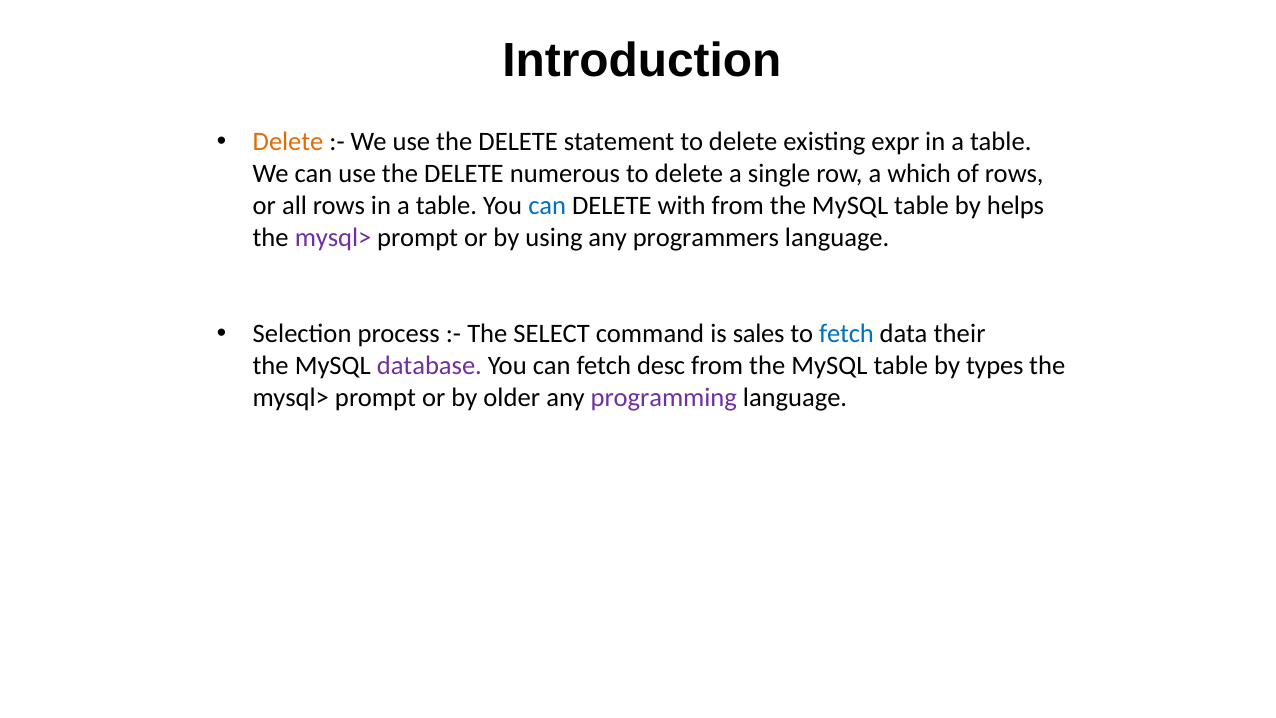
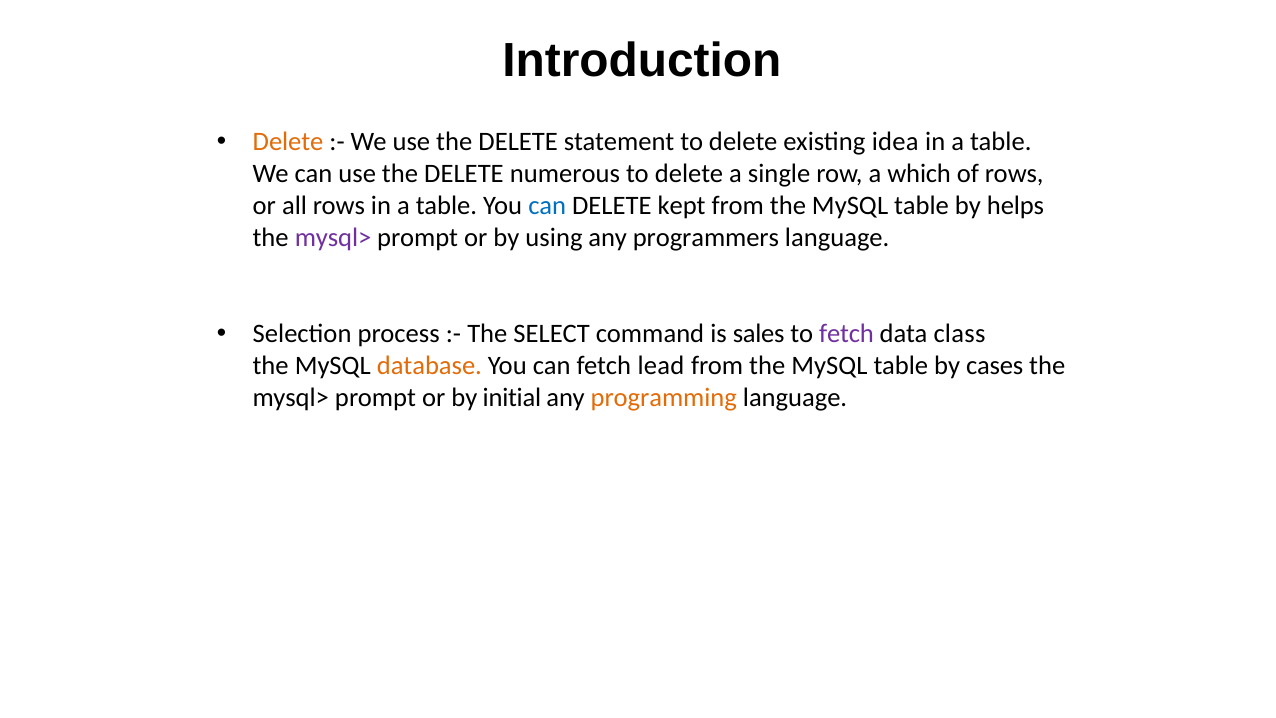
expr: expr -> idea (895, 142)
with: with -> kept (682, 206)
fetch colour: blue -> purple (846, 334)
their: their -> class (959, 334)
database colour: purple -> orange (429, 366)
desc: desc -> lead (661, 366)
types: types -> cases (995, 366)
older: older -> initial (512, 398)
programming colour: purple -> orange (664, 398)
